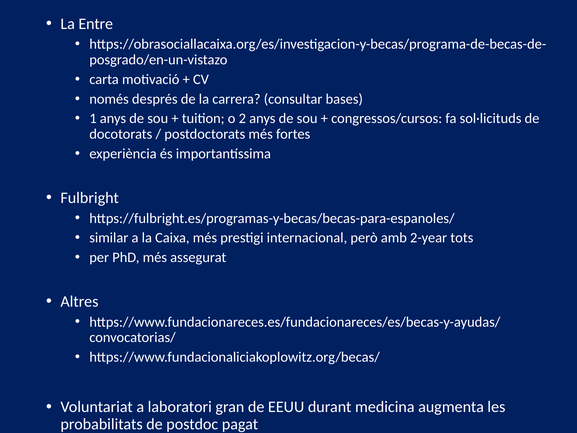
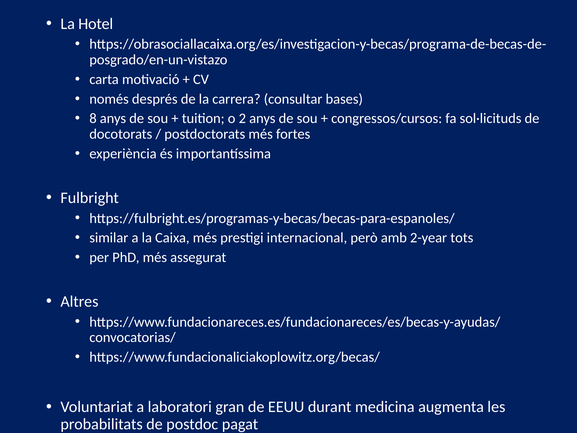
Entre: Entre -> Hotel (96, 24)
1: 1 -> 8 (93, 118)
